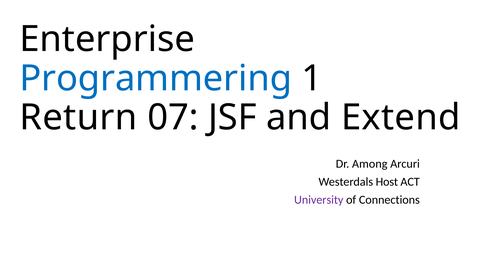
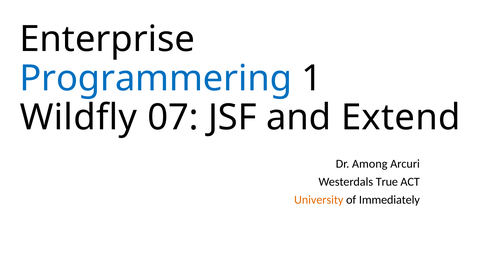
Return: Return -> Wildfly (78, 118)
Host: Host -> True (387, 182)
University colour: purple -> orange (319, 200)
Connections: Connections -> Immediately (389, 200)
